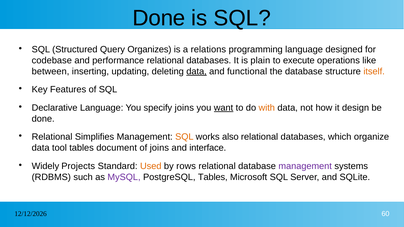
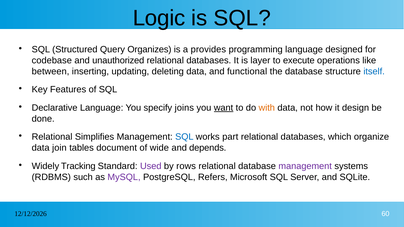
Done: Done -> Logic (159, 18)
relations: relations -> provides (208, 49)
performance: performance -> unauthorized (118, 60)
plain: plain -> layer (260, 60)
data underline: present -> none (197, 71)
itself colour: orange -> blue (374, 71)
SQL colour: orange -> blue (184, 137)
also: also -> part (230, 137)
tool: tool -> join (59, 148)
of joins: joins -> wide (159, 148)
interface: interface -> depends (208, 148)
Projects: Projects -> Tracking (78, 166)
Used colour: orange -> purple (151, 166)
PostgreSQL Tables: Tables -> Refers (213, 177)
